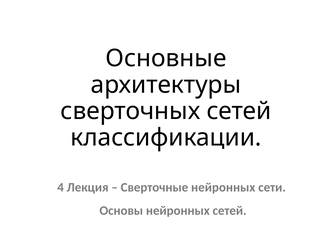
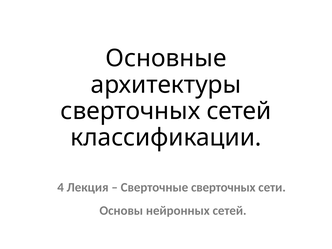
Сверточные нейронных: нейронных -> сверточных (223, 187)
